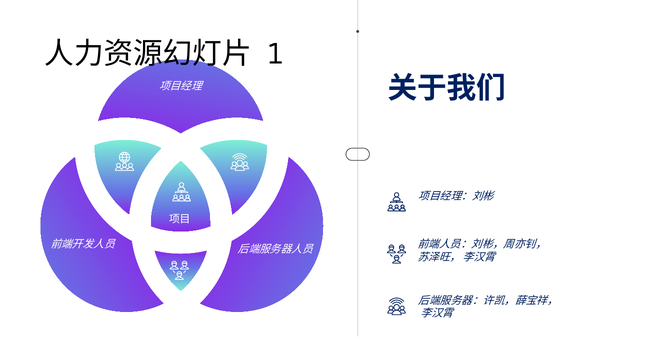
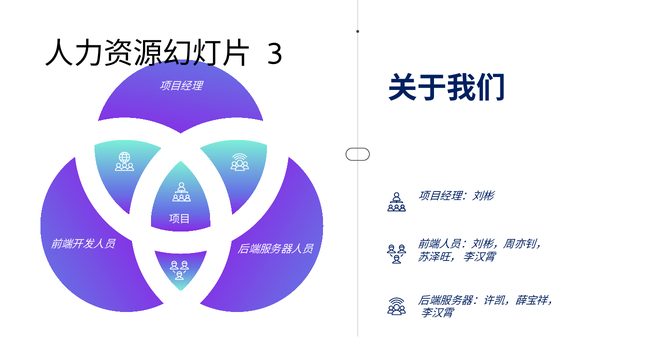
1: 1 -> 3 (275, 54)
